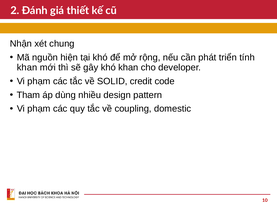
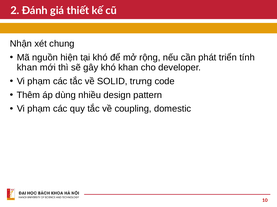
credit: credit -> trưng (141, 82)
Tham: Tham -> Thêm (28, 95)
